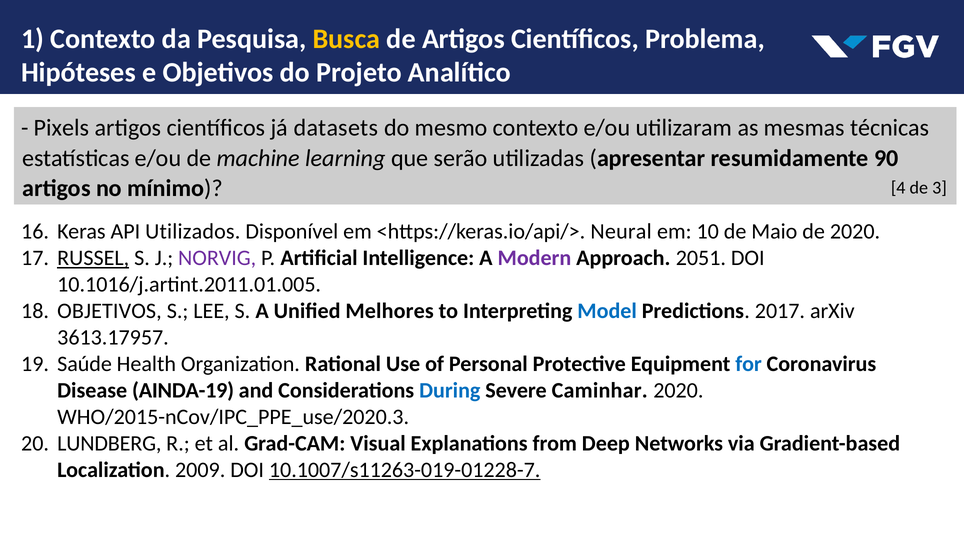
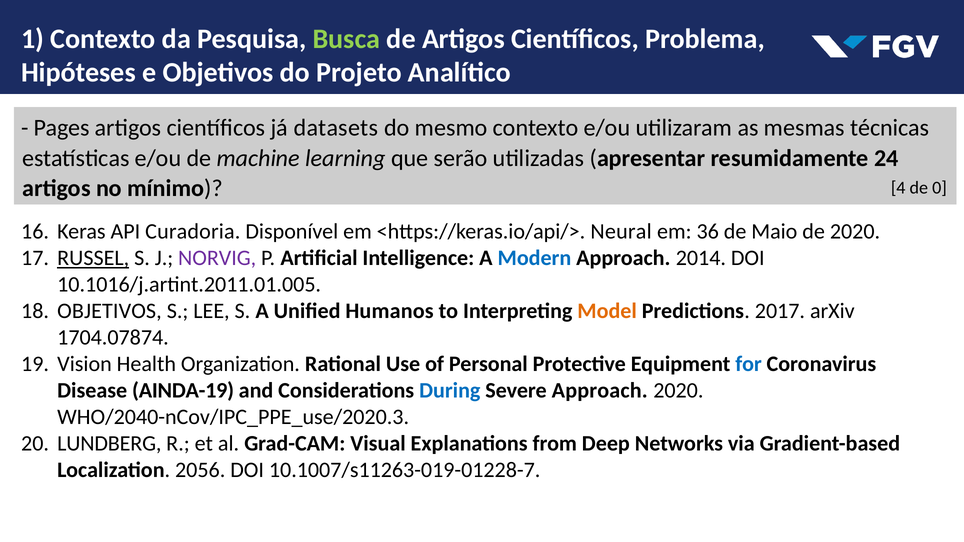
Busca colour: yellow -> light green (346, 39)
Pixels: Pixels -> Pages (62, 128)
90: 90 -> 24 (886, 158)
3: 3 -> 0 (940, 188)
Utilizados: Utilizados -> Curadoria (193, 232)
10: 10 -> 36 (708, 232)
Modern colour: purple -> blue (534, 258)
2051: 2051 -> 2014 (701, 258)
Melhores: Melhores -> Humanos (390, 311)
Model colour: blue -> orange (607, 311)
3613.17957: 3613.17957 -> 1704.07874 (113, 338)
Saúde: Saúde -> Vision (85, 364)
Severe Caminhar: Caminhar -> Approach (600, 391)
WHO/2015-nCov/IPC_PPE_use/2020.3: WHO/2015-nCov/IPC_PPE_use/2020.3 -> WHO/2040-nCov/IPC_PPE_use/2020.3 (233, 417)
2009: 2009 -> 2056 (200, 470)
10.1007/s11263-019-01228-7 underline: present -> none (405, 470)
